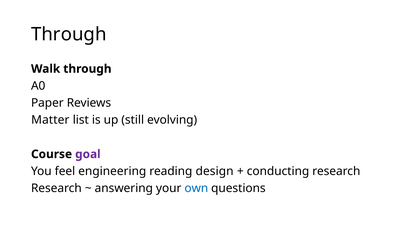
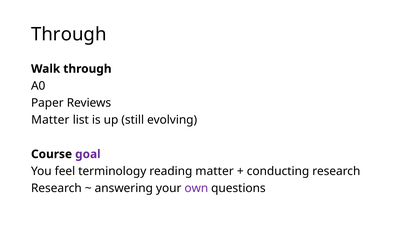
engineering: engineering -> terminology (112, 171)
reading design: design -> matter (215, 171)
own colour: blue -> purple (196, 188)
